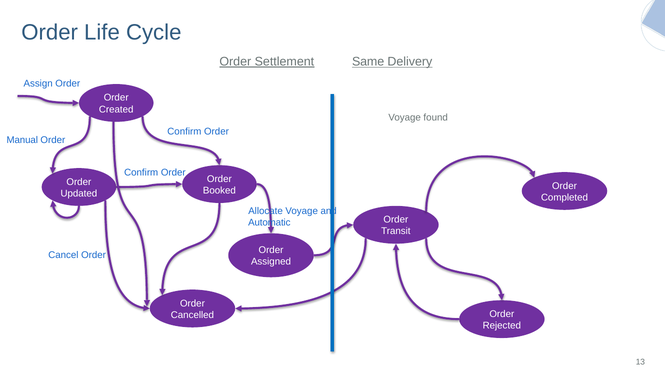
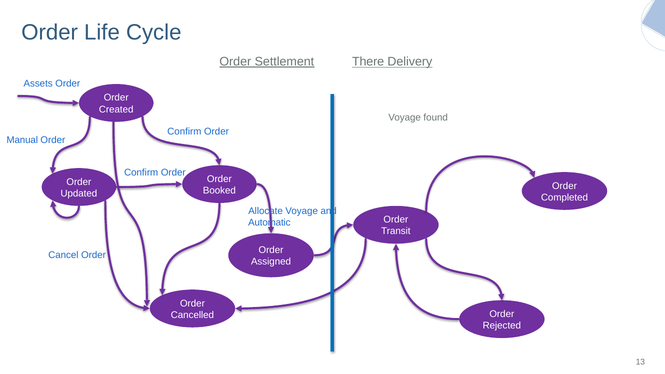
Same: Same -> There (368, 62)
Assign: Assign -> Assets (38, 84)
